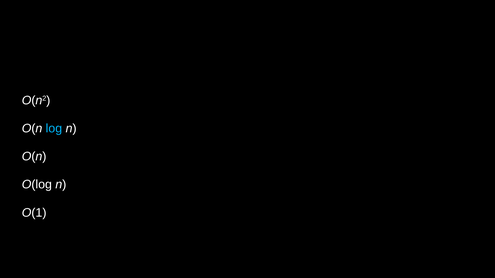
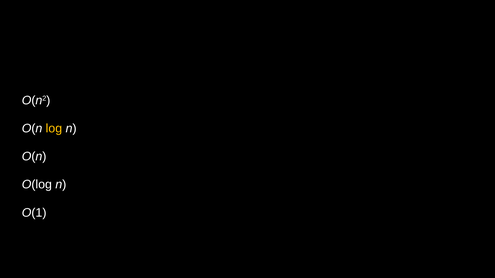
log colour: light blue -> yellow (54, 129)
